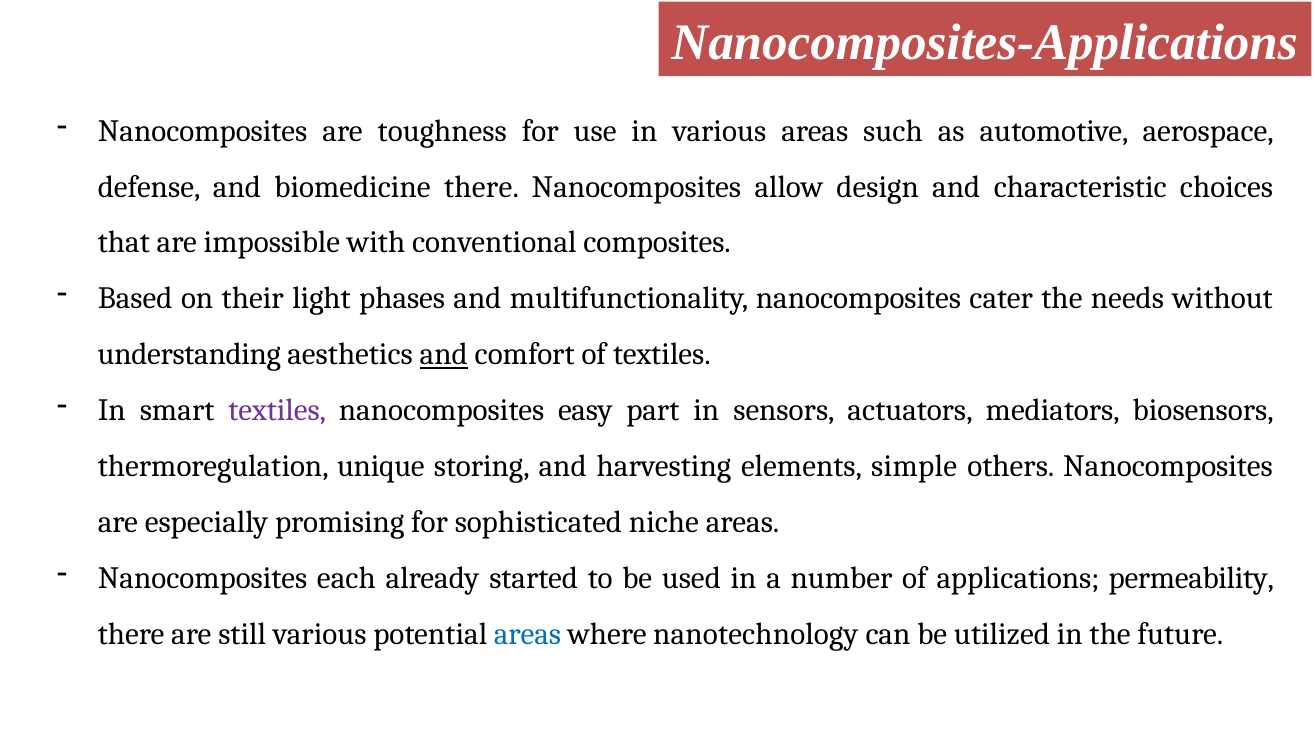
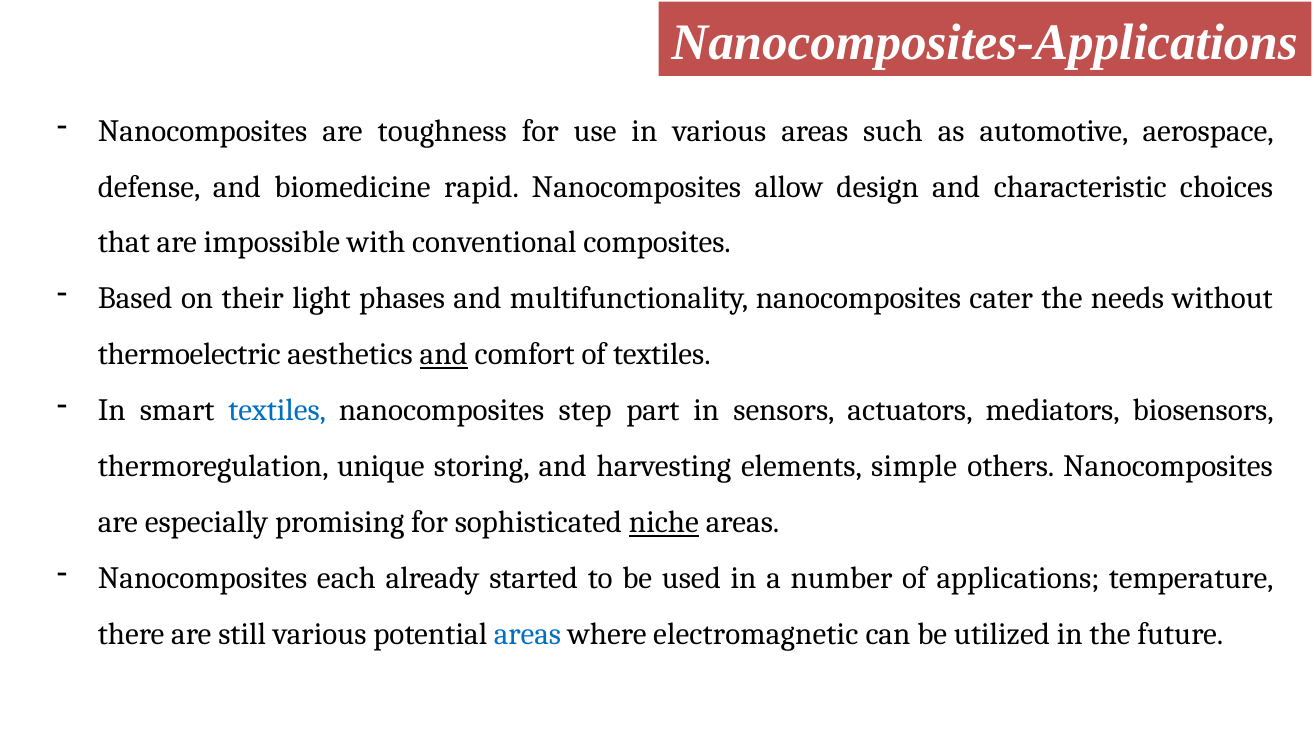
biomedicine there: there -> rapid (482, 187)
understanding: understanding -> thermoelectric (189, 354)
textiles colour: purple -> blue (277, 410)
easy: easy -> step (585, 410)
niche underline: none -> present (664, 522)
permeability: permeability -> temperature (1191, 578)
nanotechnology: nanotechnology -> electromagnetic (756, 634)
